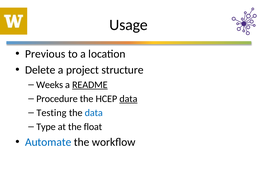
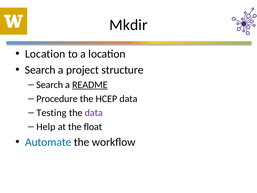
Usage: Usage -> Mkdir (128, 25)
Previous: Previous -> Location (45, 54)
Delete: Delete -> Search (40, 70)
Weeks: Weeks -> Search (50, 85)
data underline: present -> none (128, 99)
data colour: blue -> purple (94, 113)
Type: Type -> Help (46, 127)
